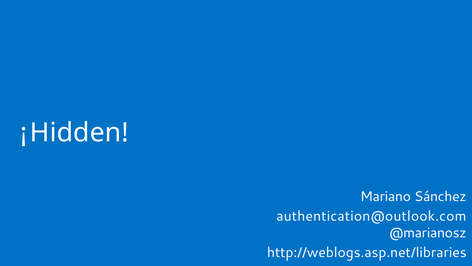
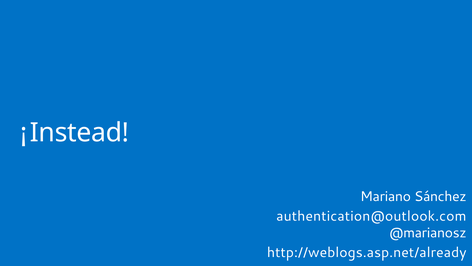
Hidden: Hidden -> Instead (80, 133)
http://weblogs.asp.net/libraries: http://weblogs.asp.net/libraries -> http://weblogs.asp.net/already (367, 252)
